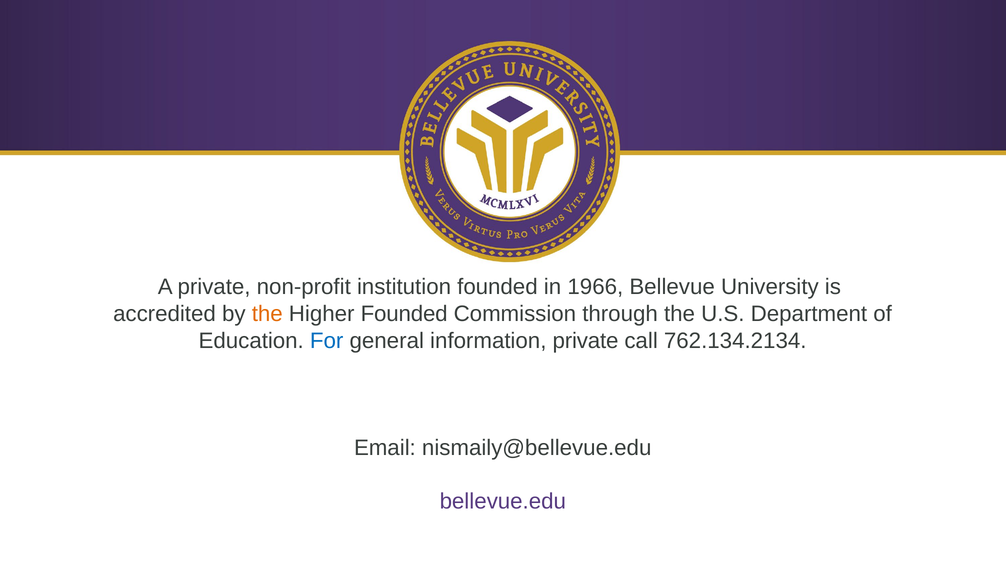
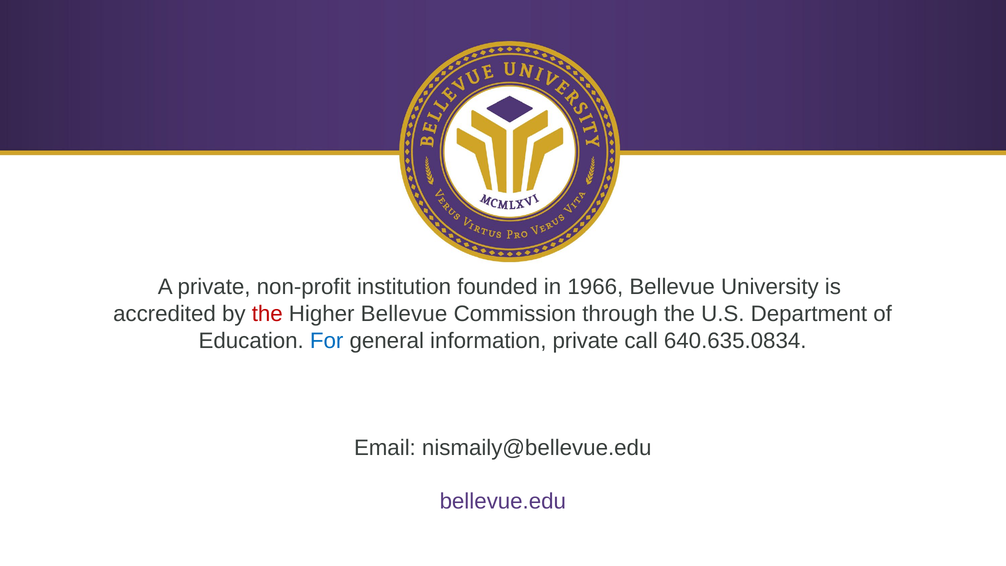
the colour: orange -> red (267, 314)
Higher Founded: Founded -> Bellevue (404, 314)
762.134.2134: 762.134.2134 -> 640.635.0834 (735, 341)
